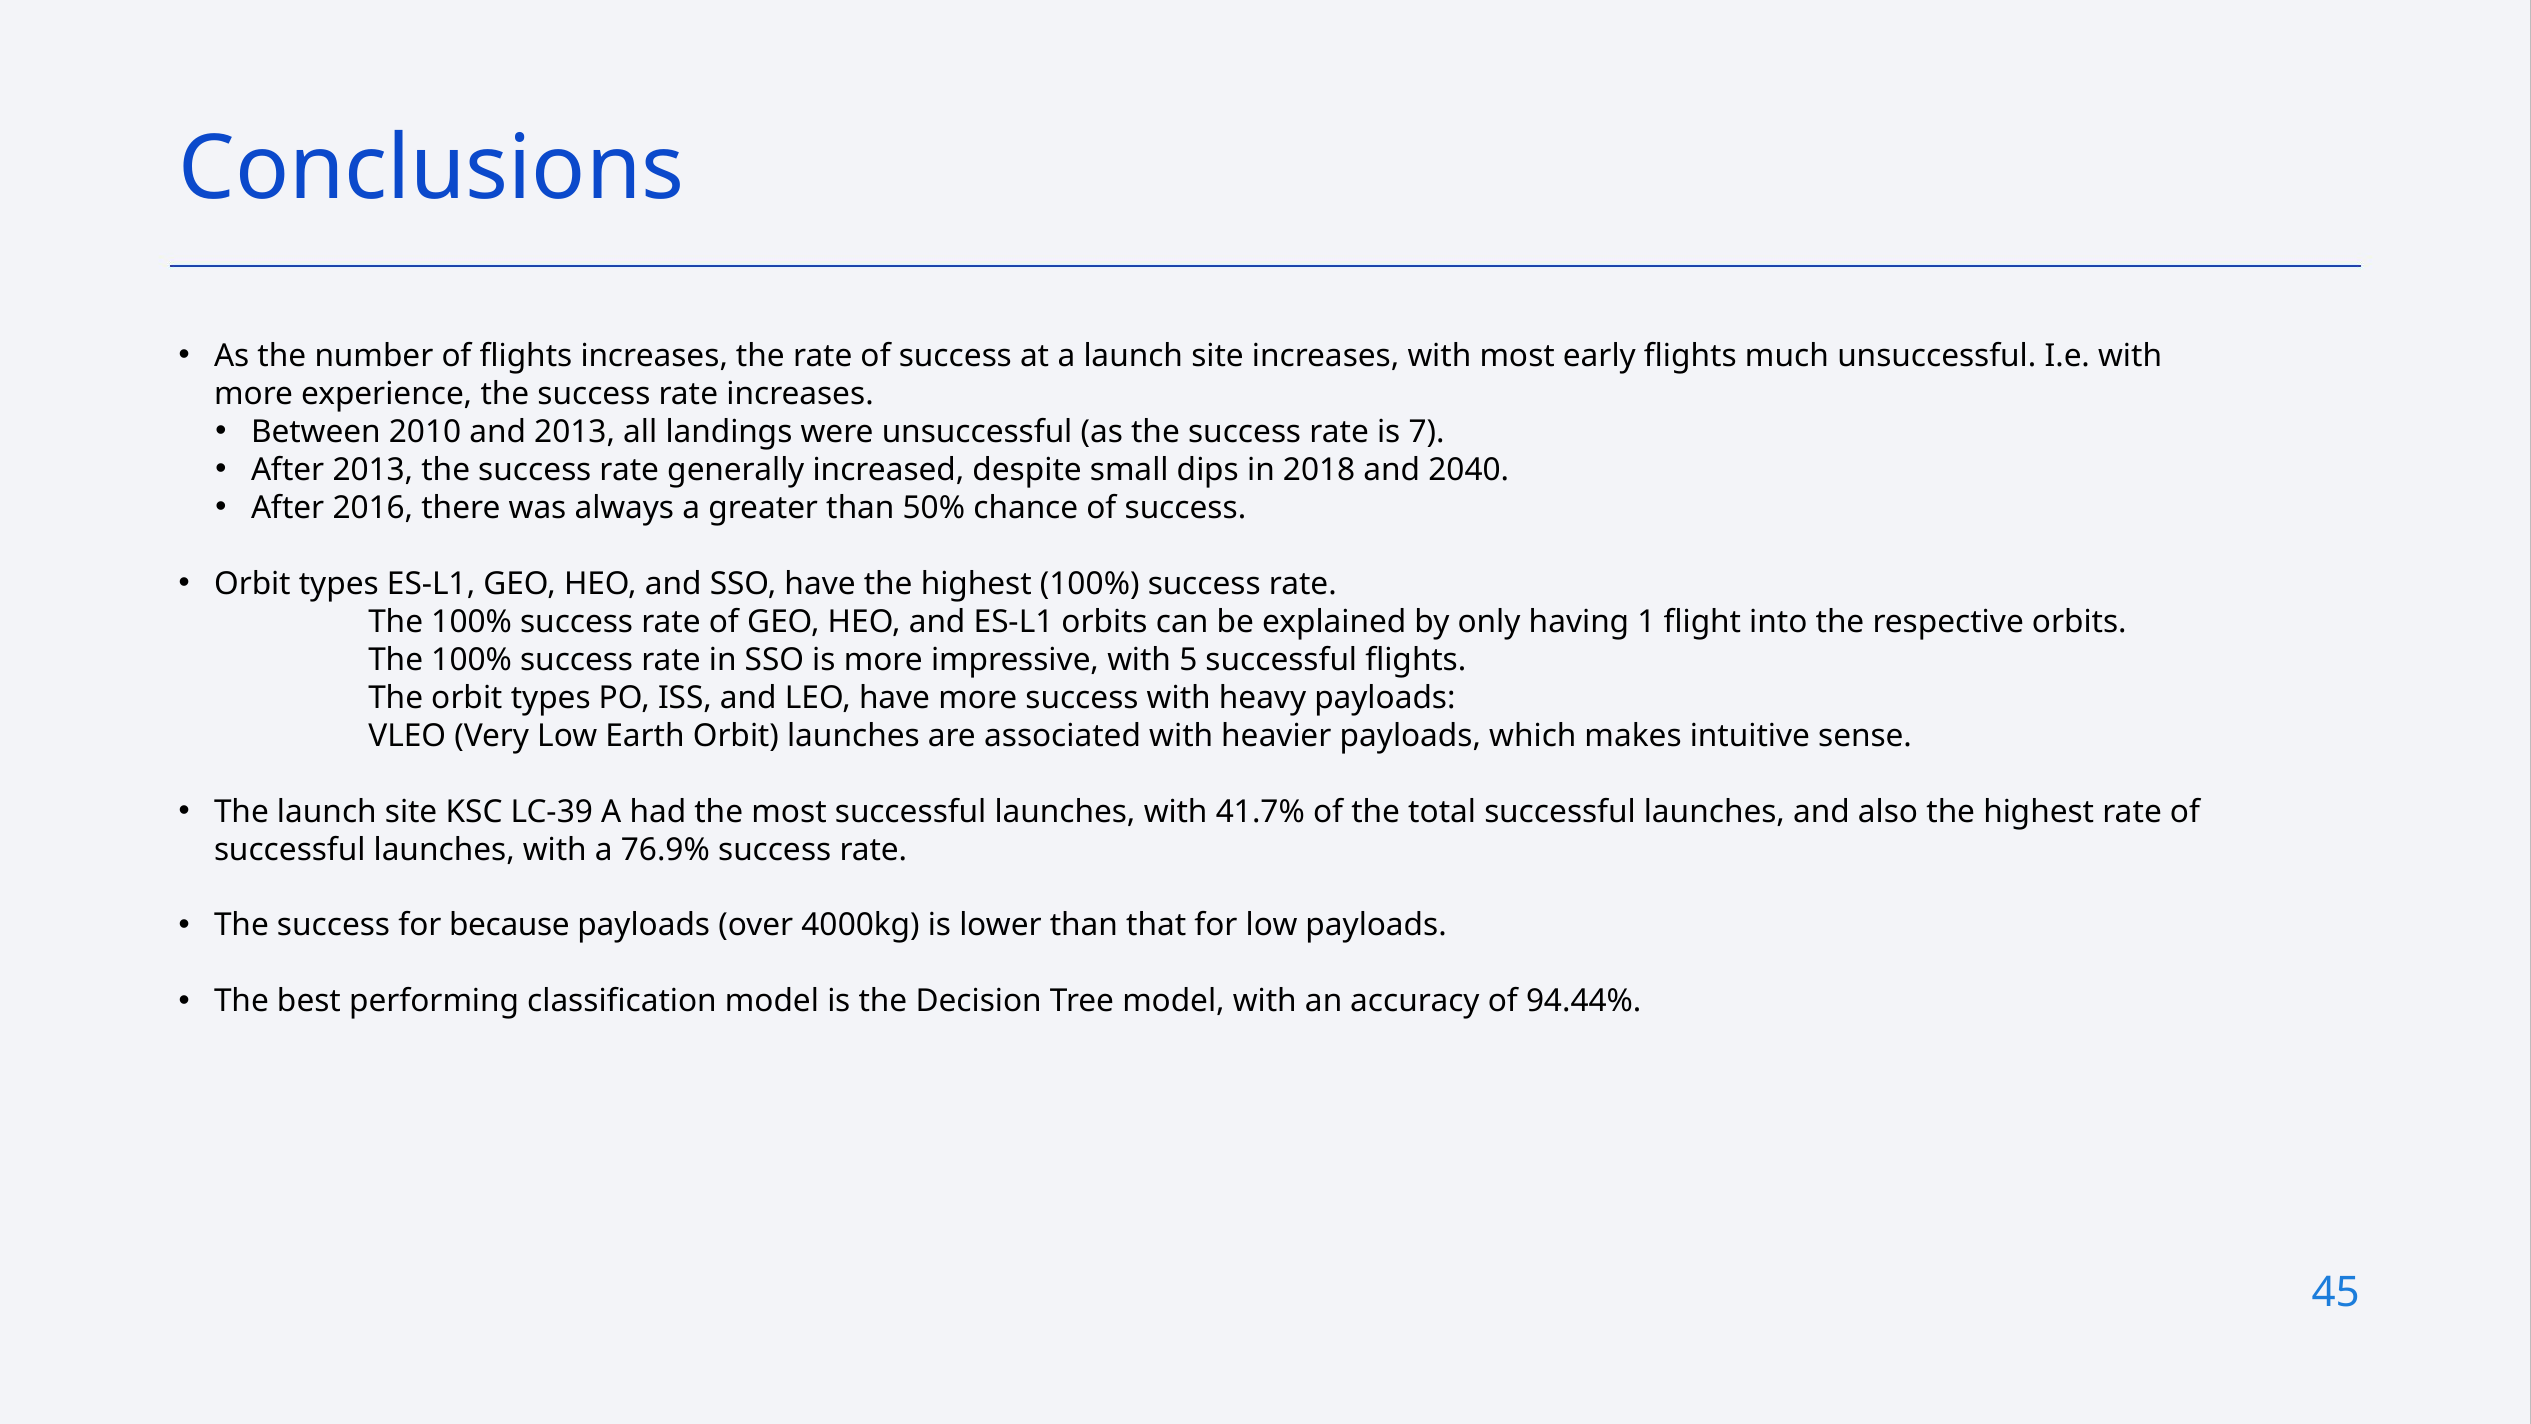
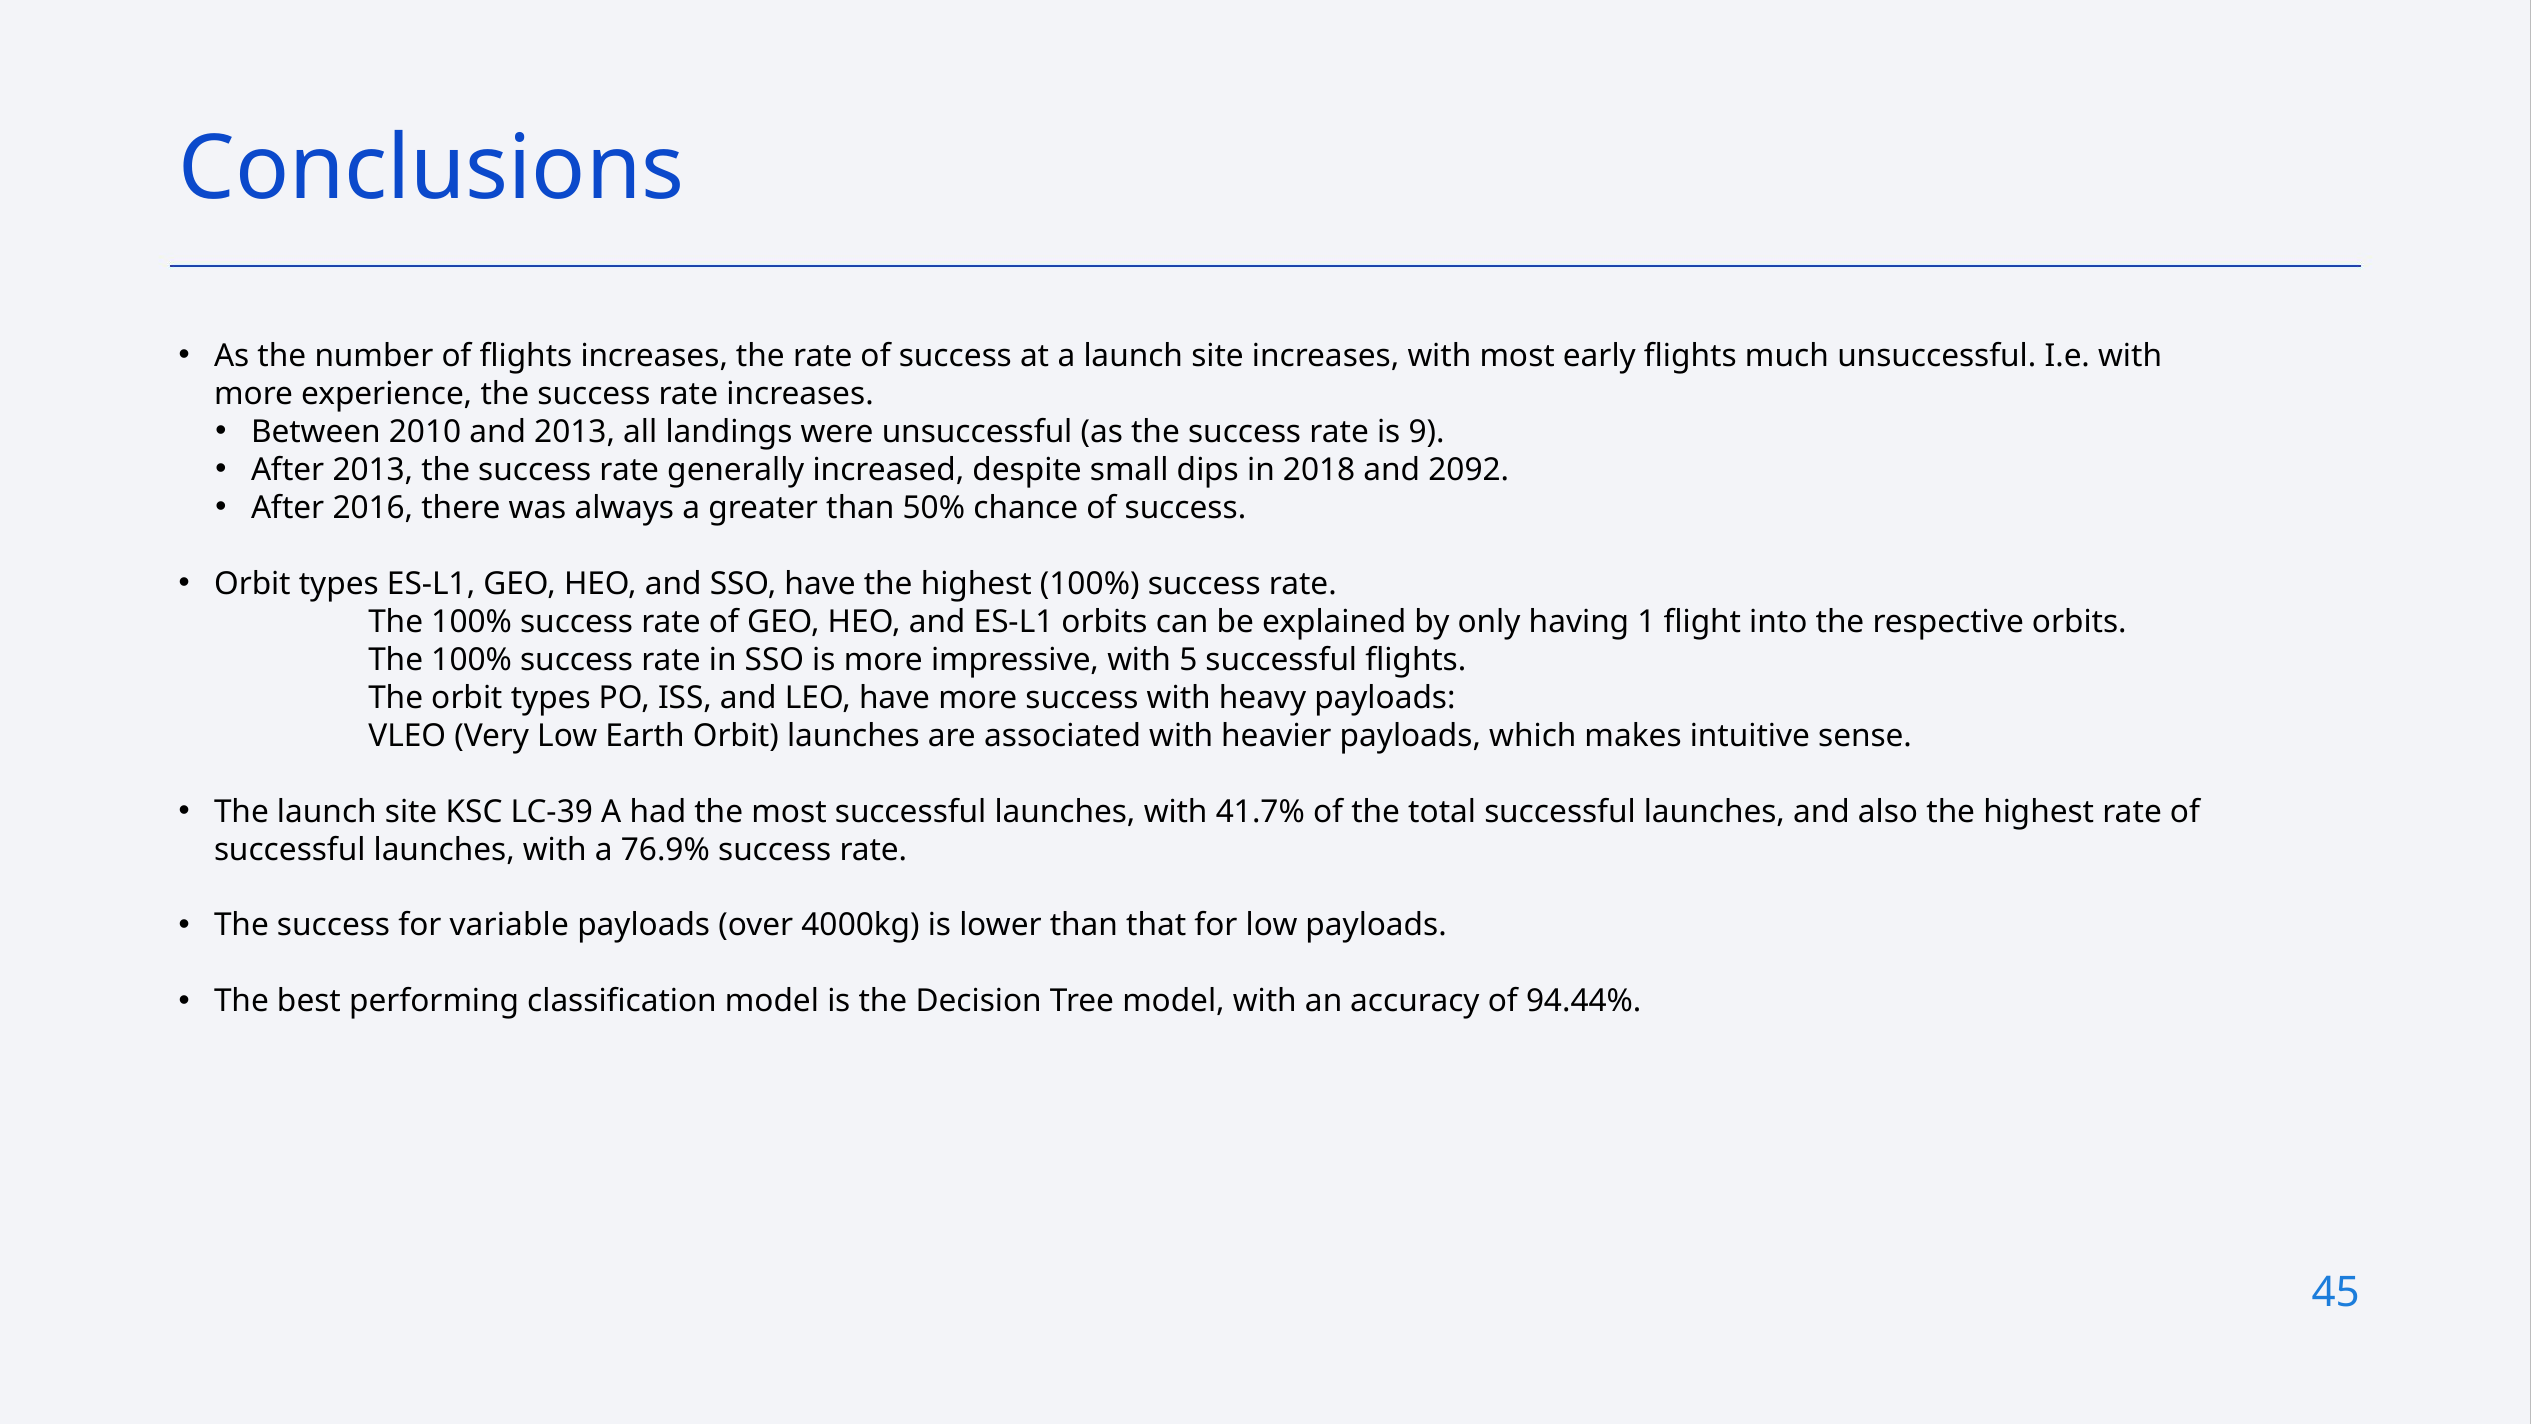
7: 7 -> 9 (1427, 432)
2040: 2040 -> 2092 (1469, 470)
because: because -> variable (509, 925)
